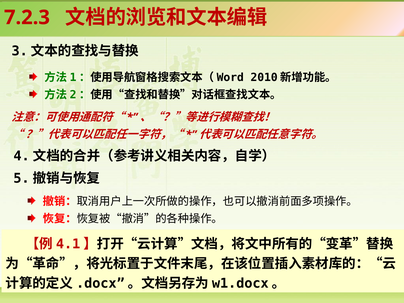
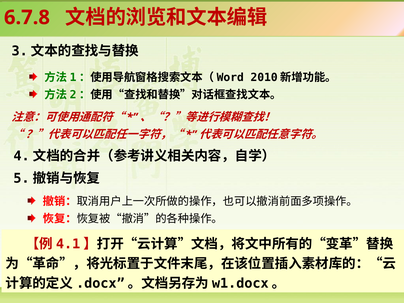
7.2.3: 7.2.3 -> 6.7.8 (27, 17)
